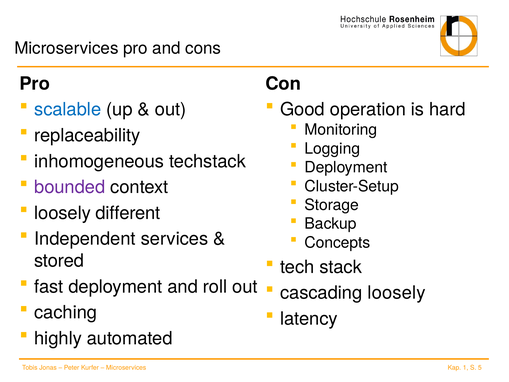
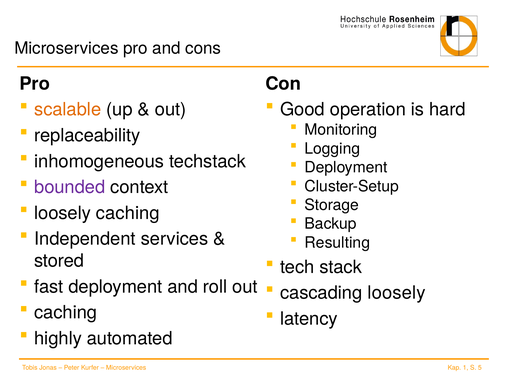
scalable colour: blue -> orange (68, 110)
loosely different: different -> caching (128, 213)
Concepts: Concepts -> Resulting (337, 242)
